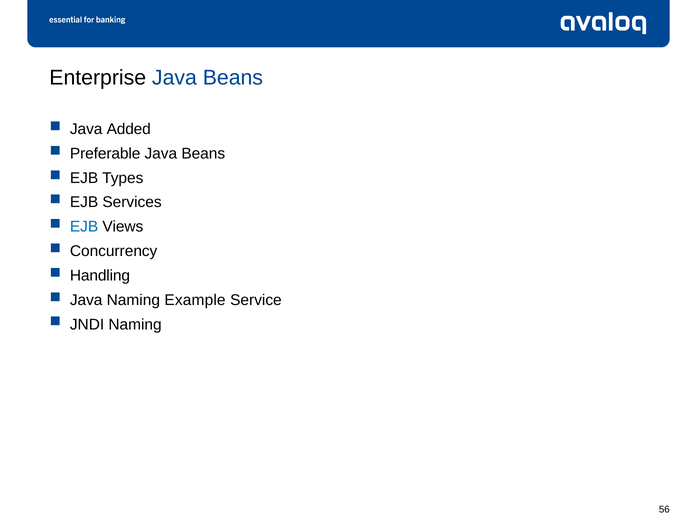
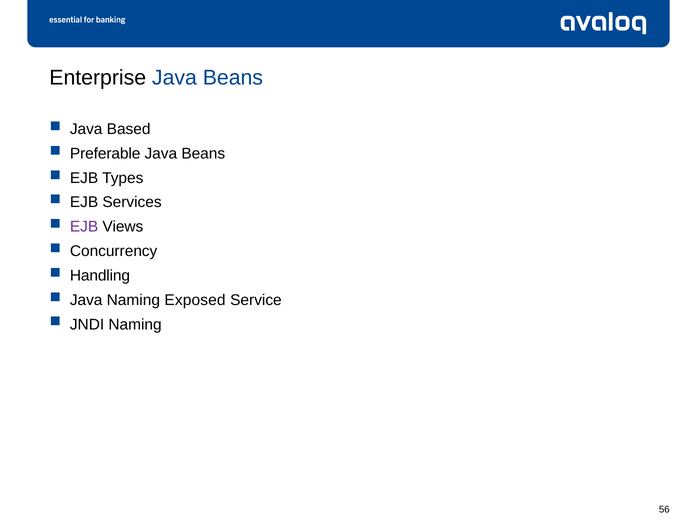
Added: Added -> Based (129, 129)
EJB colour: blue -> purple (84, 227)
Example: Example -> Exposed (195, 300)
